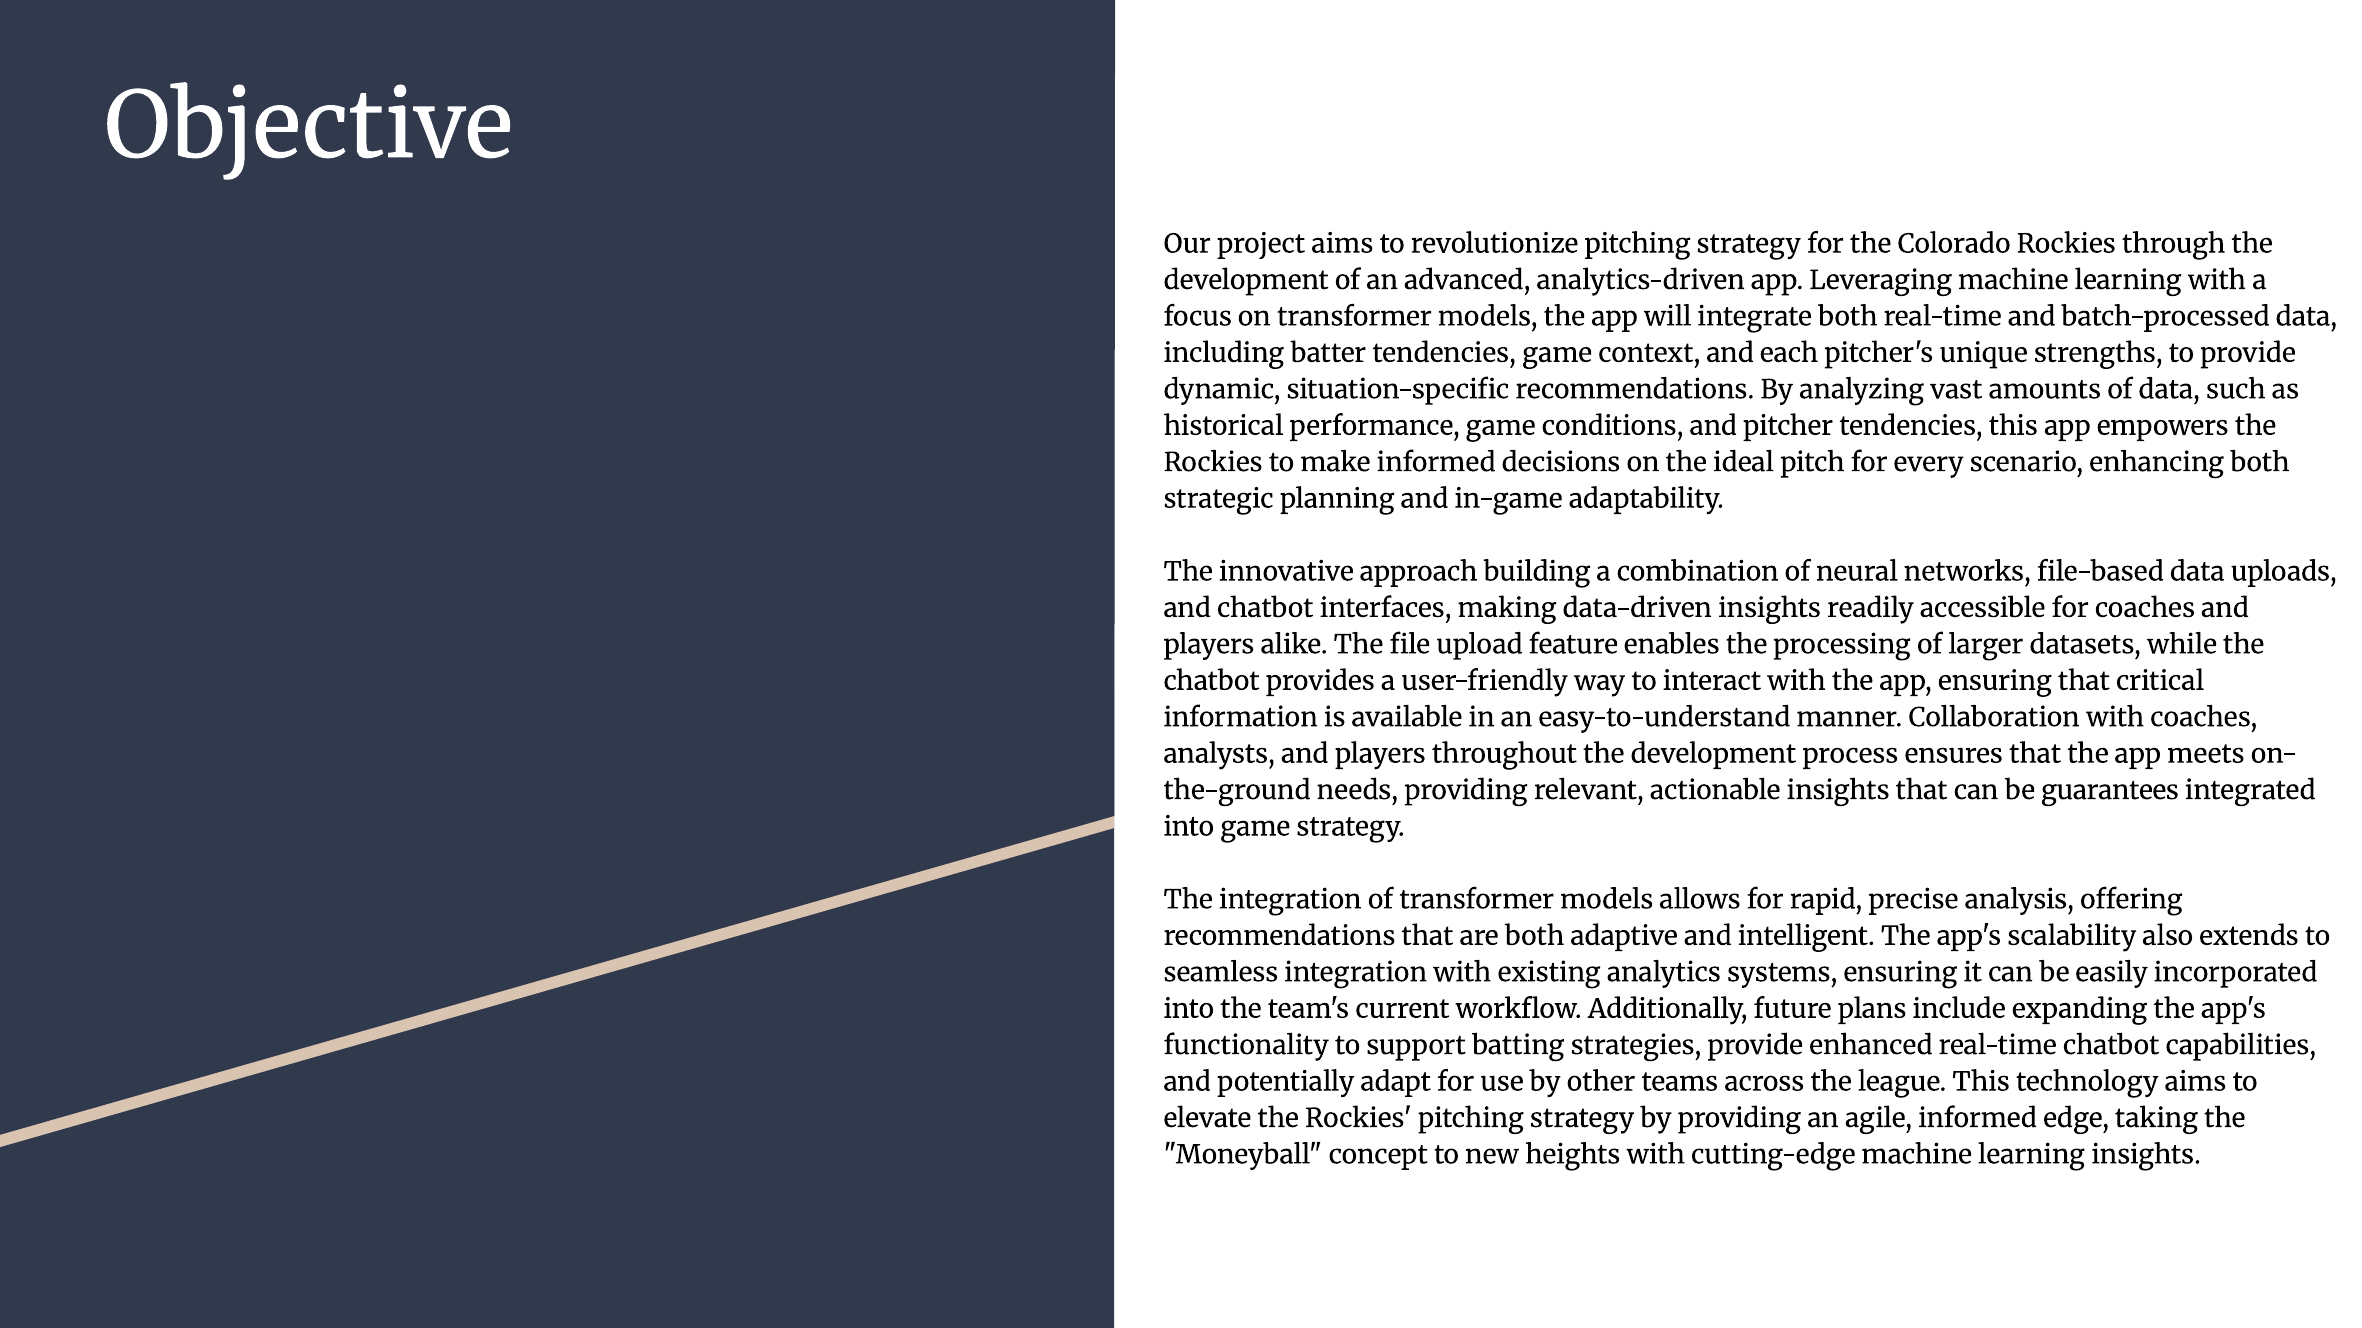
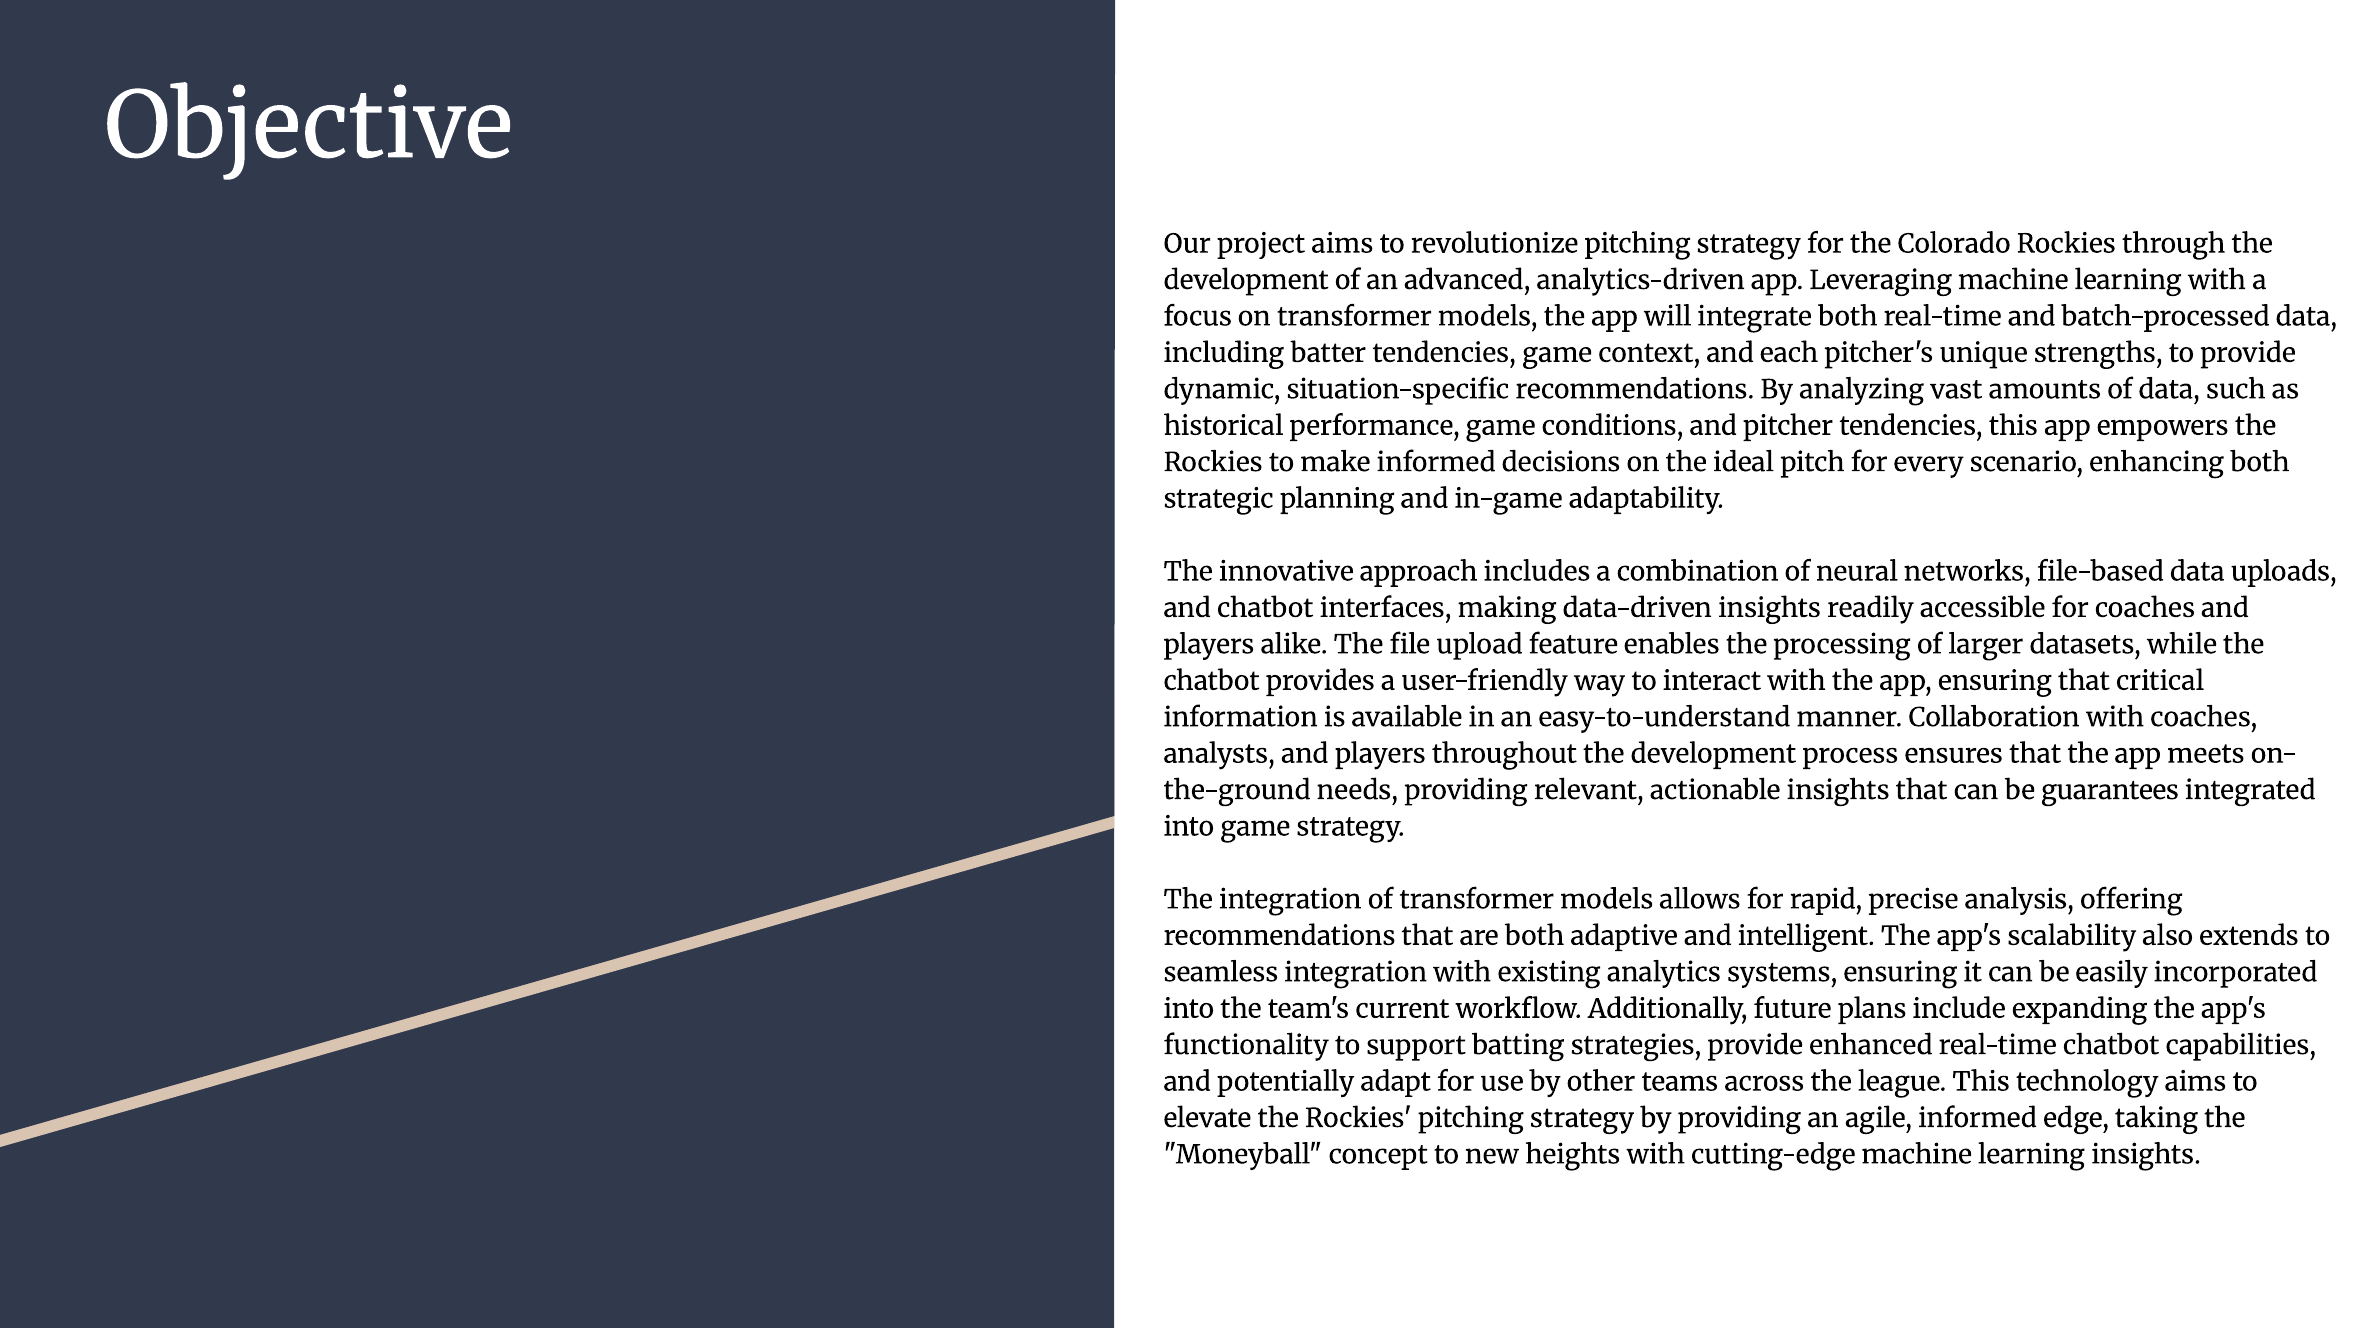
building: building -> includes (1537, 572)
